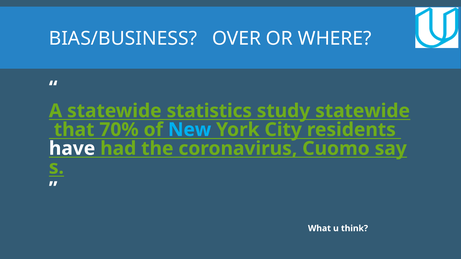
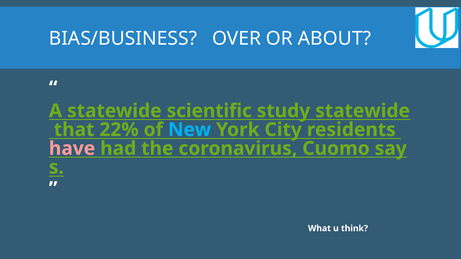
WHERE: WHERE -> ABOUT (335, 39)
statistics: statistics -> scientific (209, 111)
70%: 70% -> 22% (119, 130)
have colour: white -> pink (72, 149)
